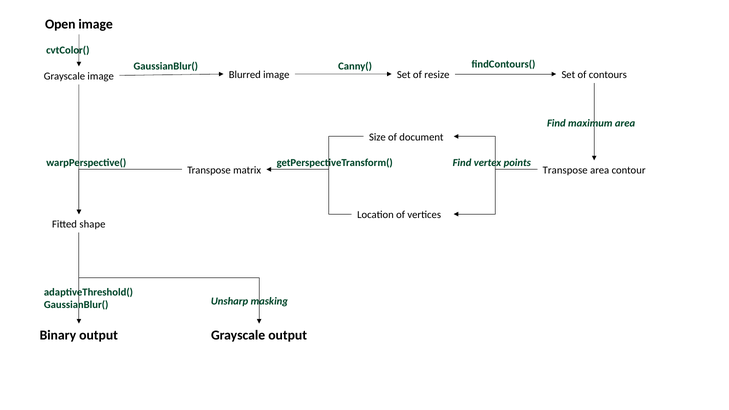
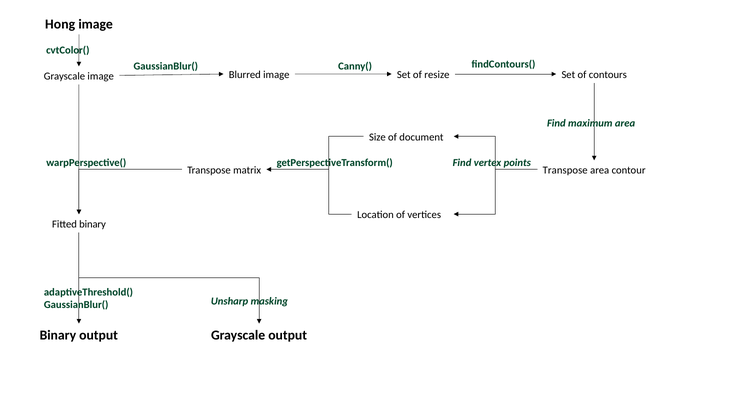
Open: Open -> Hong (60, 24)
Fitted shape: shape -> binary (93, 224)
